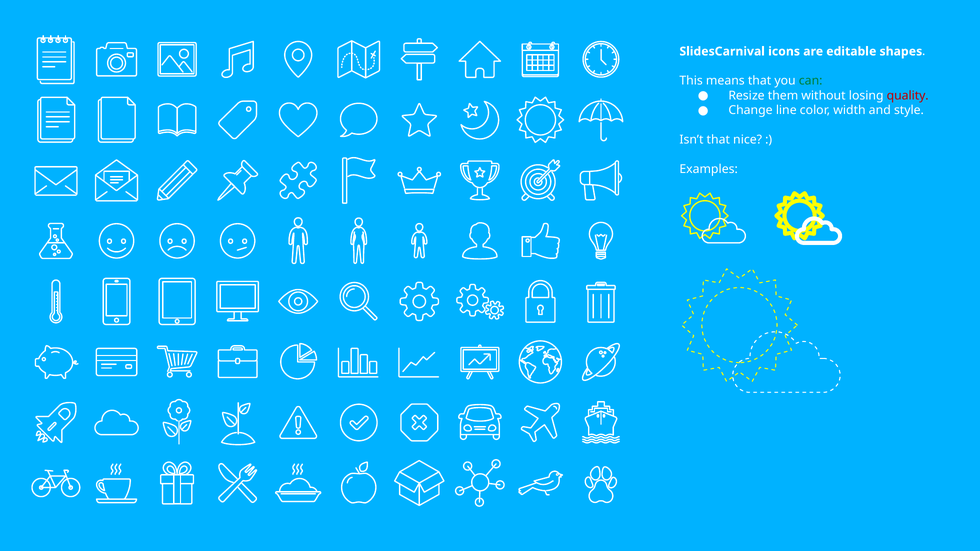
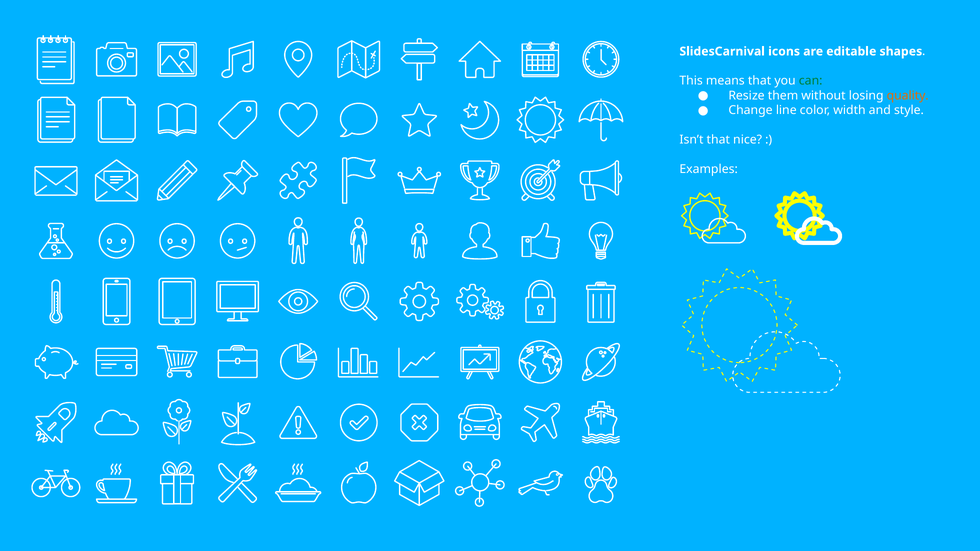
quality colour: red -> orange (908, 96)
